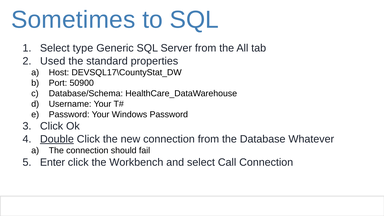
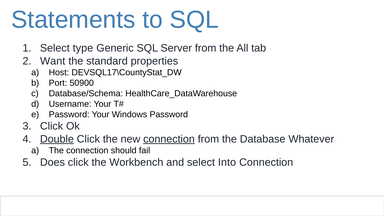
Sometimes: Sometimes -> Statements (73, 20)
Used: Used -> Want (53, 61)
connection underline: none -> present (169, 139)
Enter: Enter -> Does (52, 162)
Call: Call -> Into (227, 162)
